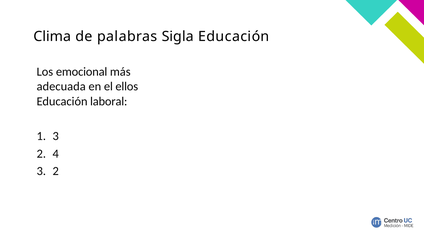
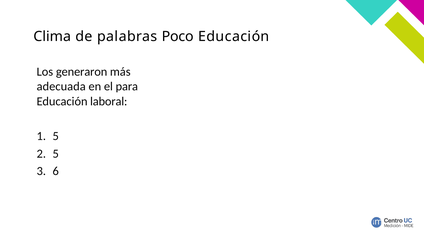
Sigla: Sigla -> Poco (178, 36)
emocional: emocional -> generaron (82, 72)
ellos: ellos -> para (127, 87)
1 3: 3 -> 5 (56, 137)
2 4: 4 -> 5 (56, 154)
2: 2 -> 6 (56, 172)
